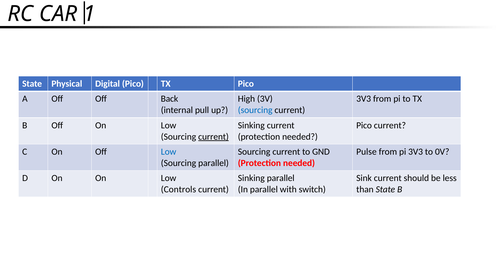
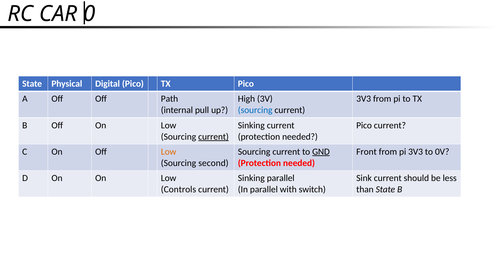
1: 1 -> 0 (89, 14)
Back: Back -> Path (169, 99)
Low colour: blue -> orange (169, 152)
GND underline: none -> present (321, 152)
Pulse: Pulse -> Front (367, 152)
Sourcing parallel: parallel -> second (213, 163)
